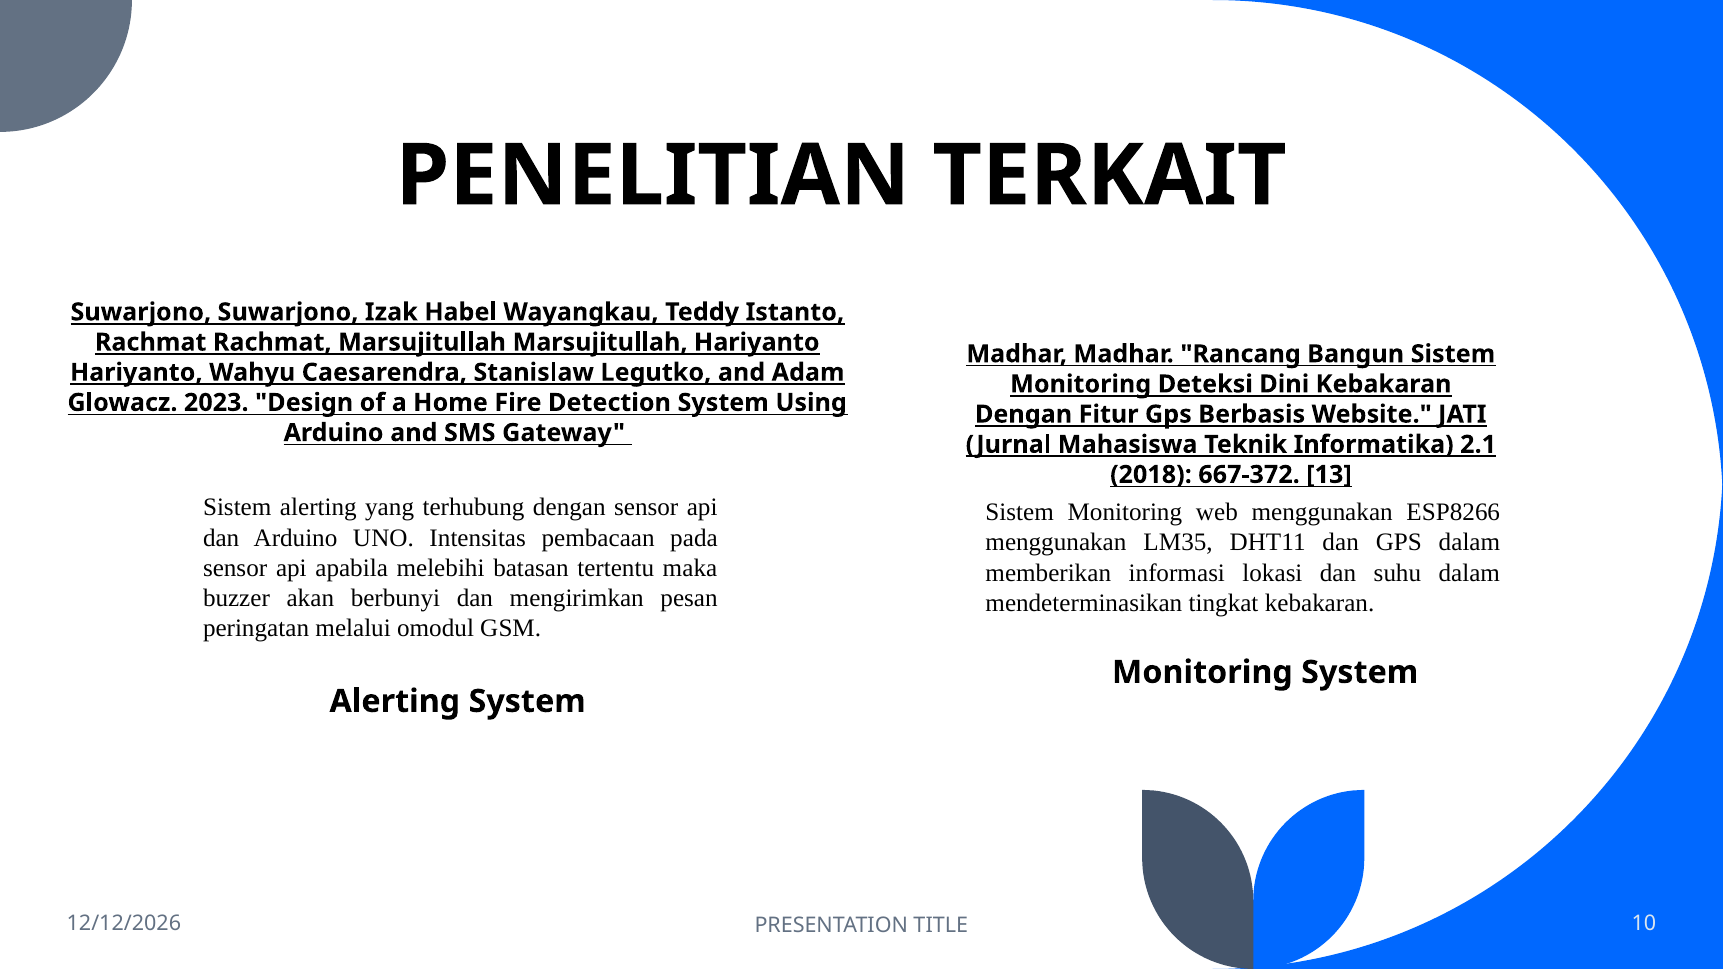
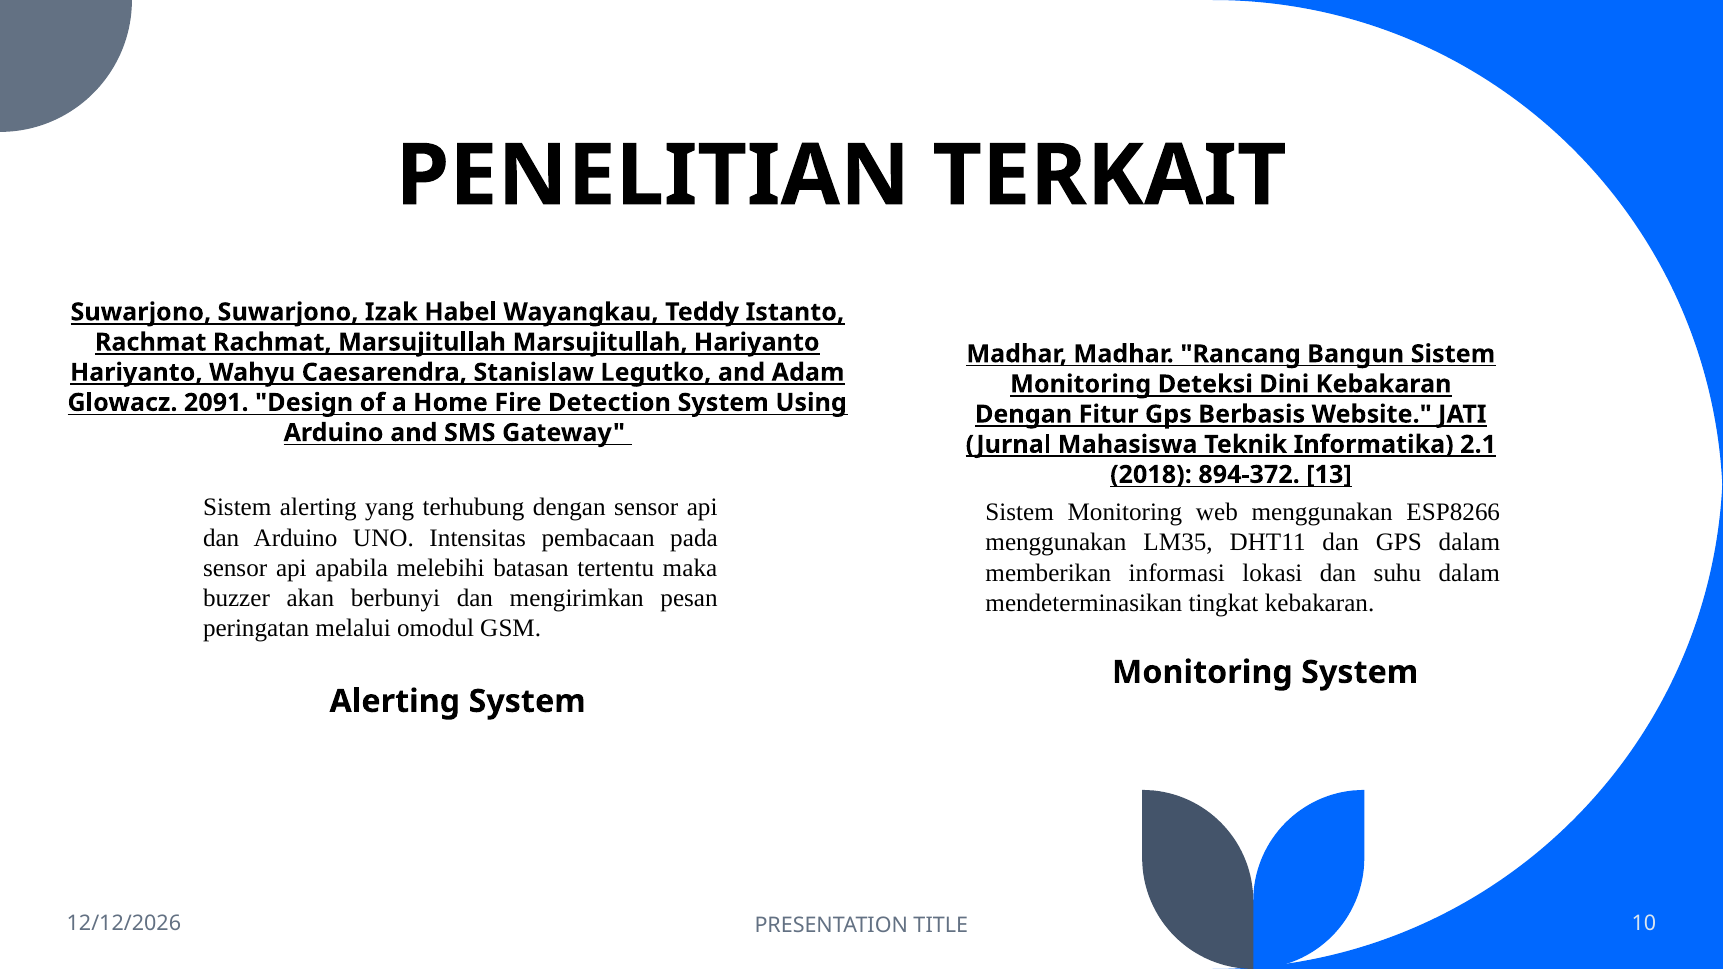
2023: 2023 -> 2091 (216, 403)
667-372: 667-372 -> 894-372 (1249, 475)
